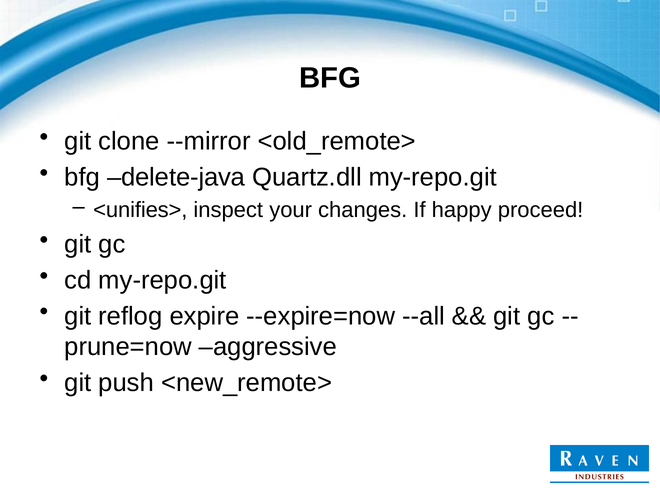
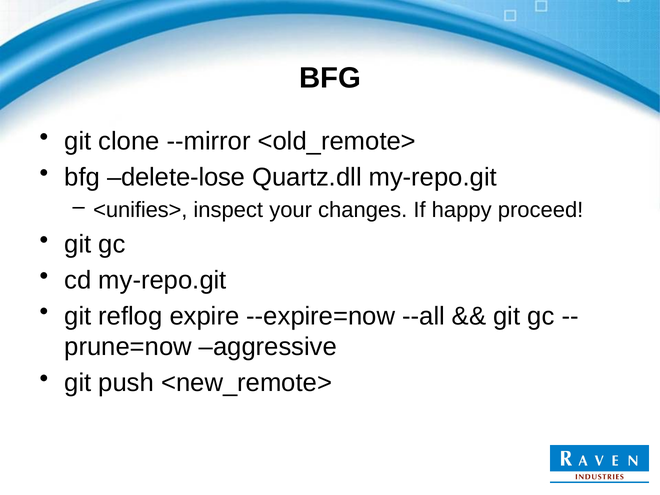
delete-java: delete-java -> delete-lose (176, 177)
